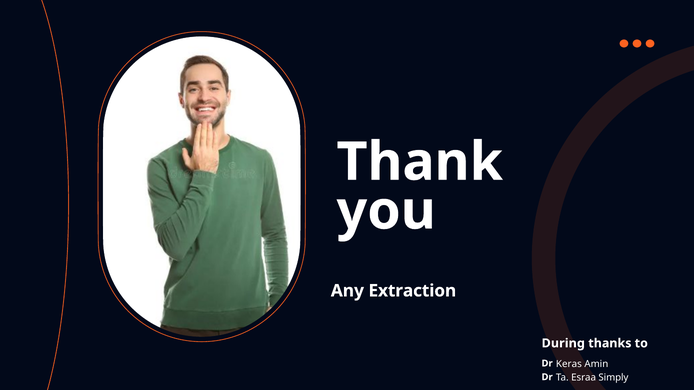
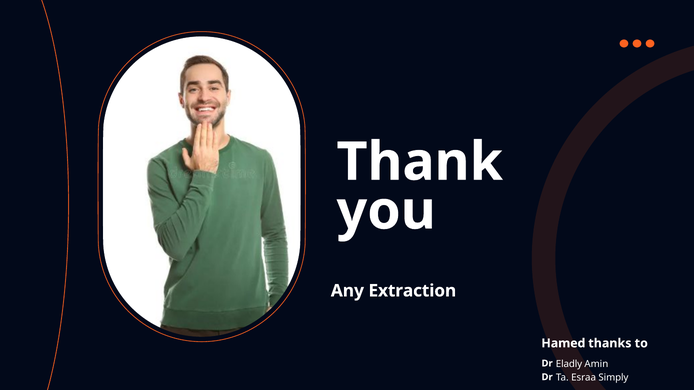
During: During -> Hamed (563, 344)
Keras: Keras -> Eladly (569, 364)
